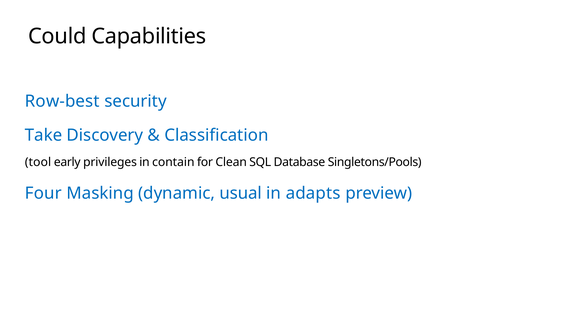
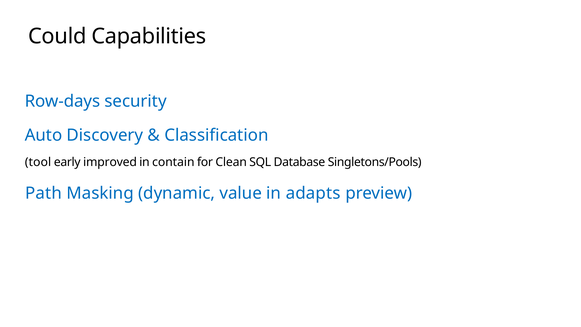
Row-best: Row-best -> Row-days (62, 101)
Take: Take -> Auto (44, 135)
privileges: privileges -> improved (110, 162)
Four: Four -> Path (43, 193)
usual: usual -> value (241, 193)
